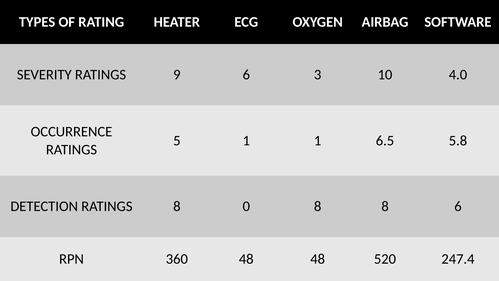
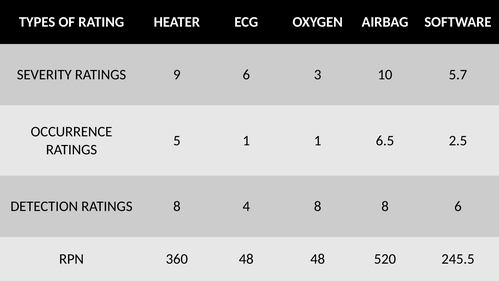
4.0: 4.0 -> 5.7 (458, 75)
5.8: 5.8 -> 2.5 (458, 140)
0: 0 -> 4 (246, 206)
247.4: 247.4 -> 245.5 (458, 259)
